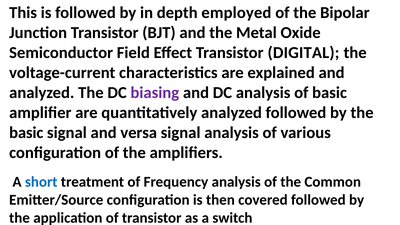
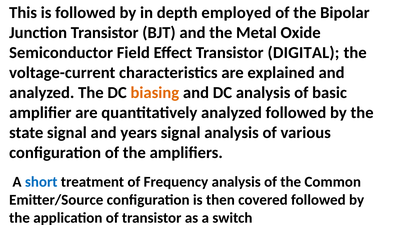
biasing colour: purple -> orange (155, 93)
basic: basic -> state (26, 133)
versa: versa -> years (139, 133)
